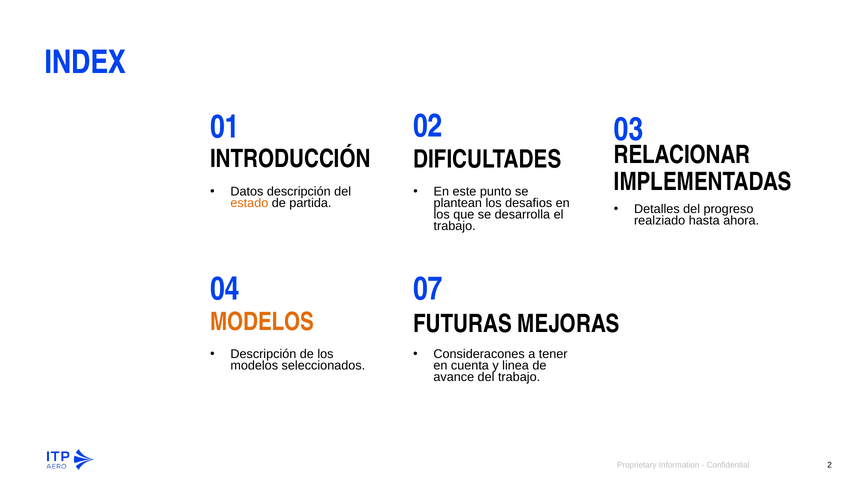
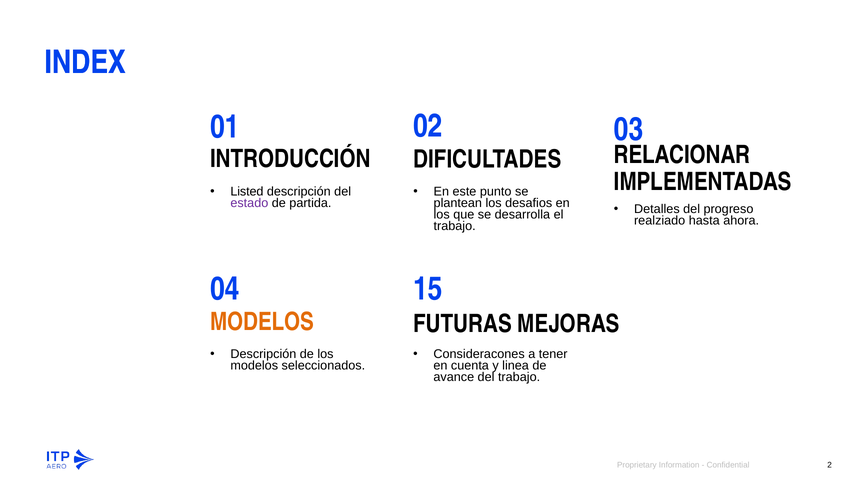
Datos: Datos -> Listed (247, 191)
estado colour: orange -> purple (249, 203)
07: 07 -> 15 (428, 289)
